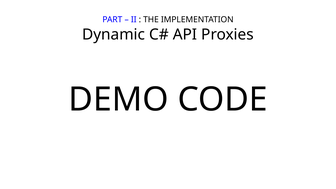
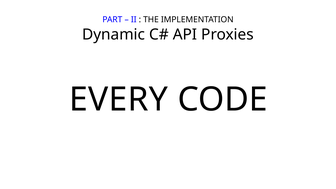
DEMO: DEMO -> EVERY (118, 100)
